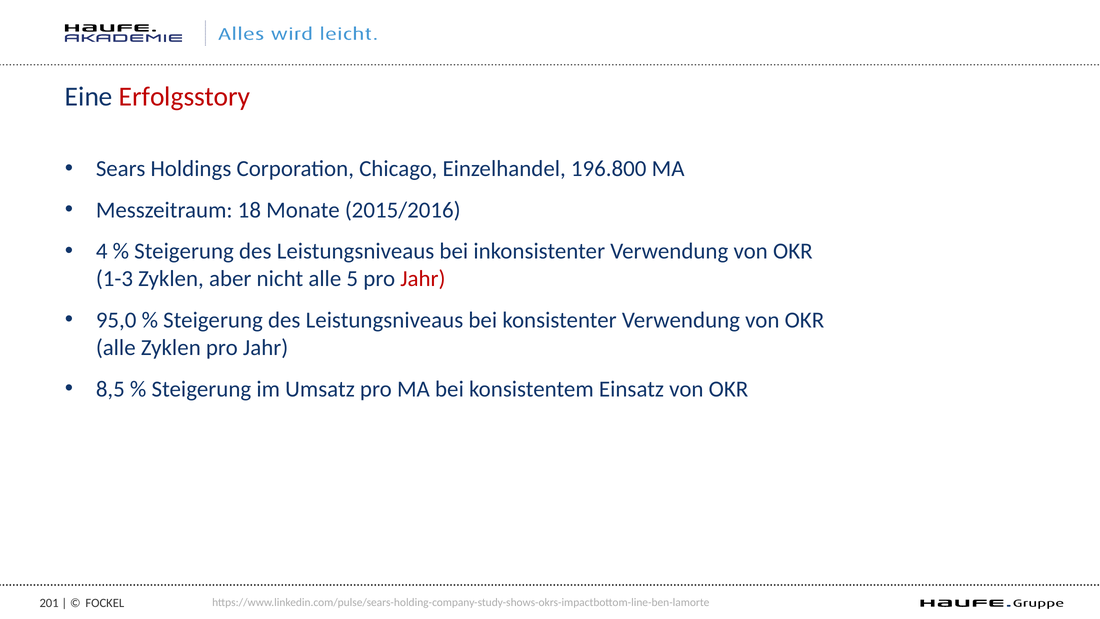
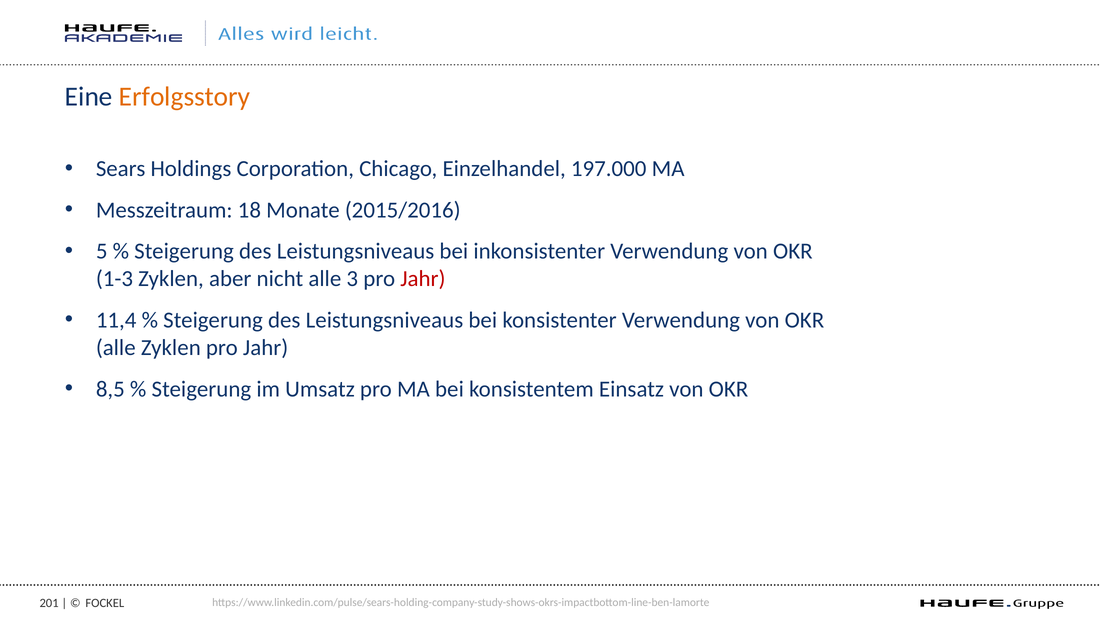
Erfolgsstory colour: red -> orange (185, 96)
196.800: 196.800 -> 197.000 (609, 169)
4: 4 -> 5 (102, 251)
5: 5 -> 3 (352, 279)
95,0: 95,0 -> 11,4 (116, 320)
